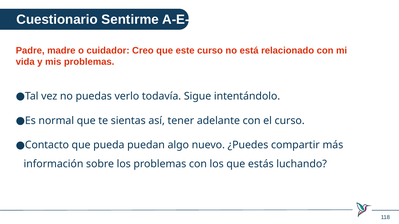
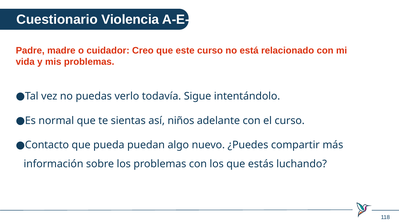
Sentirme: Sentirme -> Violencia (130, 20)
tener: tener -> niños (181, 121)
